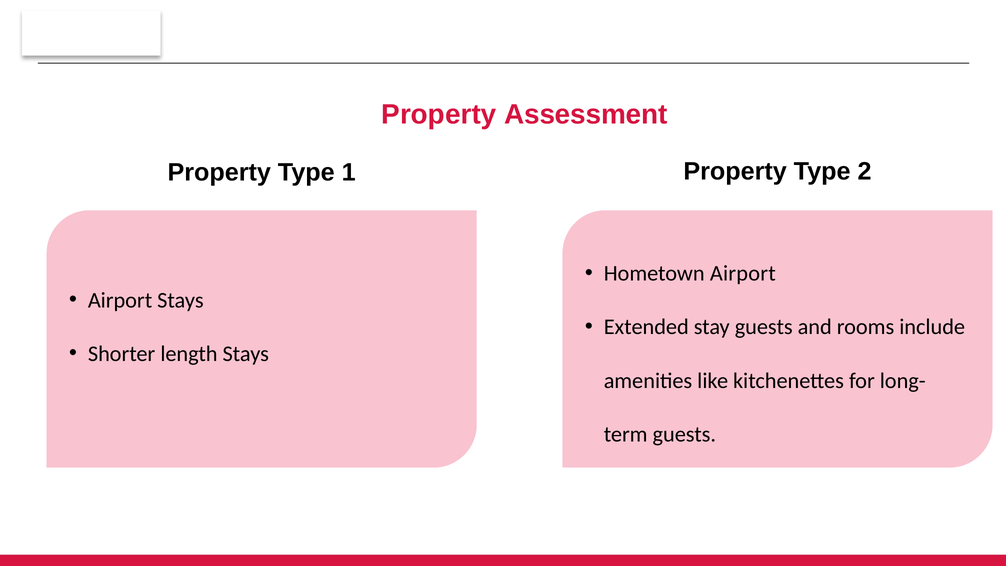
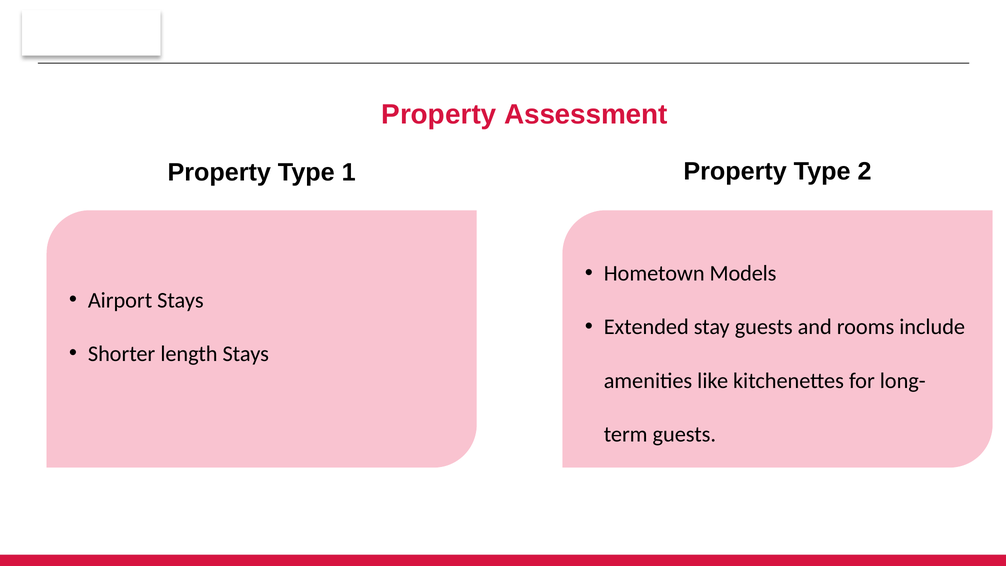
Hometown Airport: Airport -> Models (743, 273)
